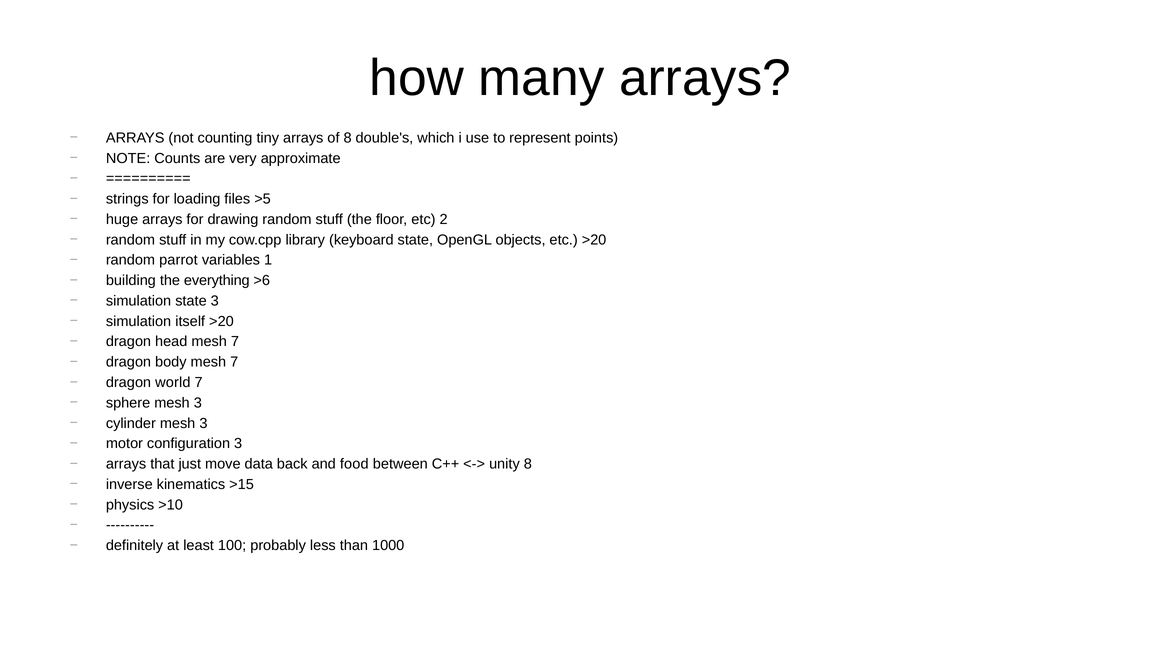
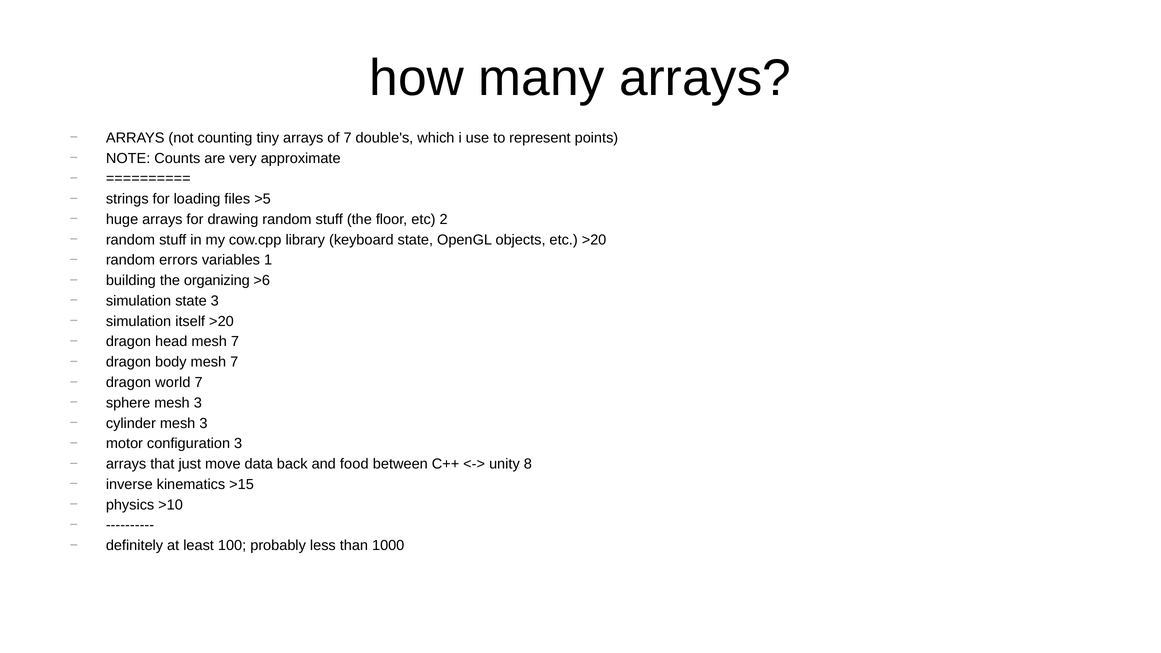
of 8: 8 -> 7 (348, 138)
parrot: parrot -> errors (178, 260)
everything: everything -> organizing (217, 281)
